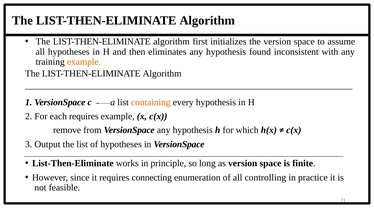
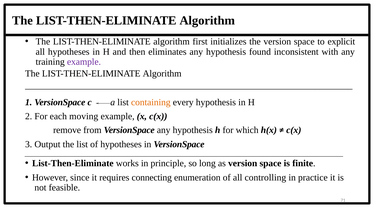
assume: assume -> explicit (341, 42)
example colour: orange -> purple (84, 62)
each requires: requires -> moving (84, 116)
